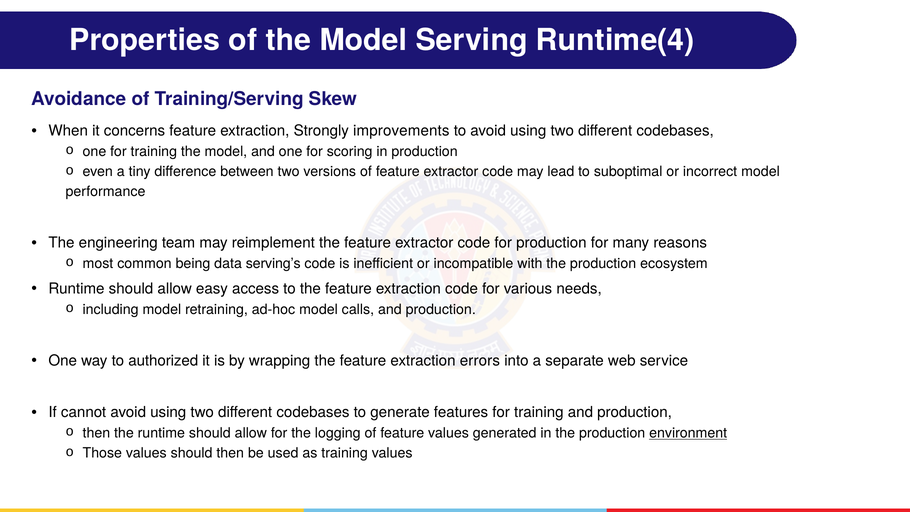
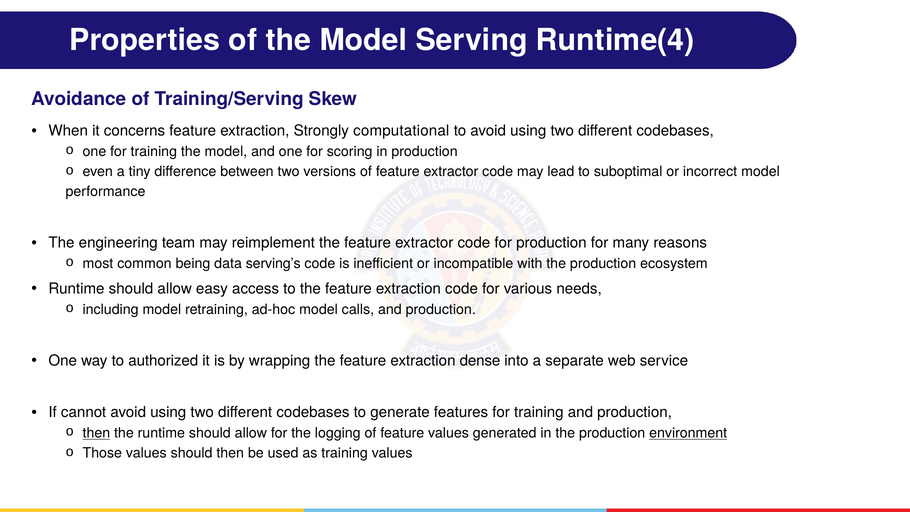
improvements: improvements -> computational (401, 131)
errors: errors -> dense (480, 361)
then underline: none -> present (96, 433)
